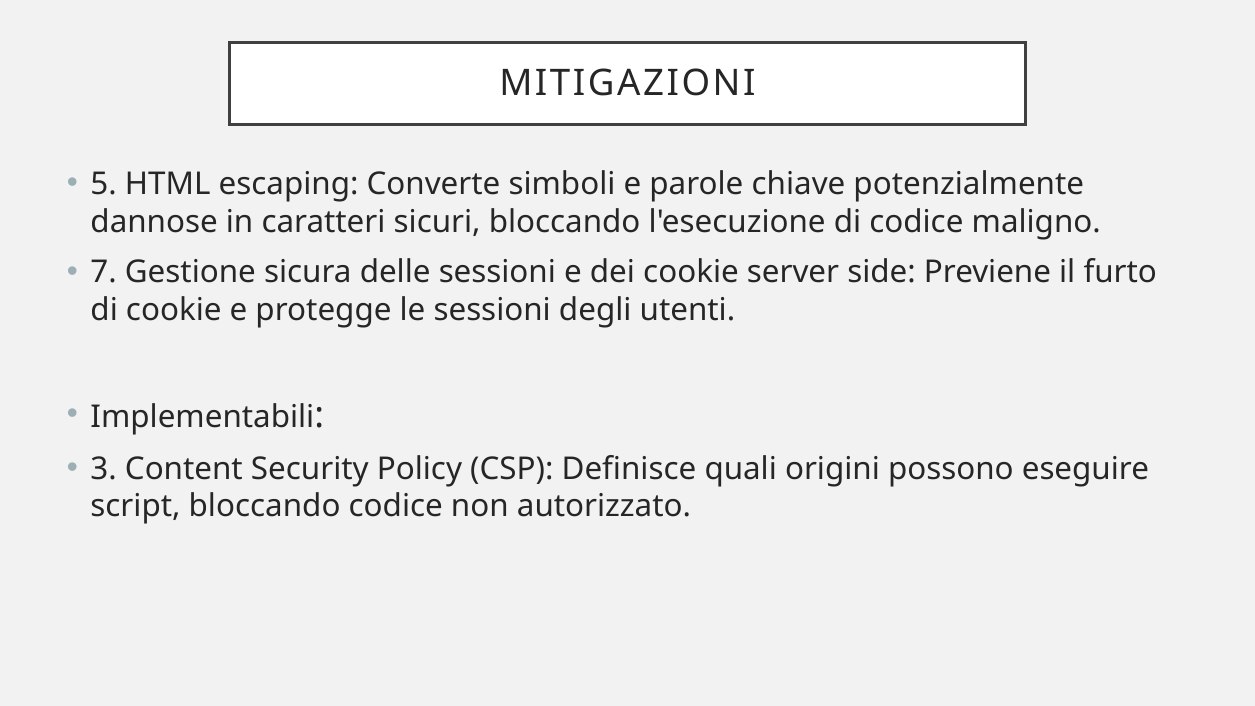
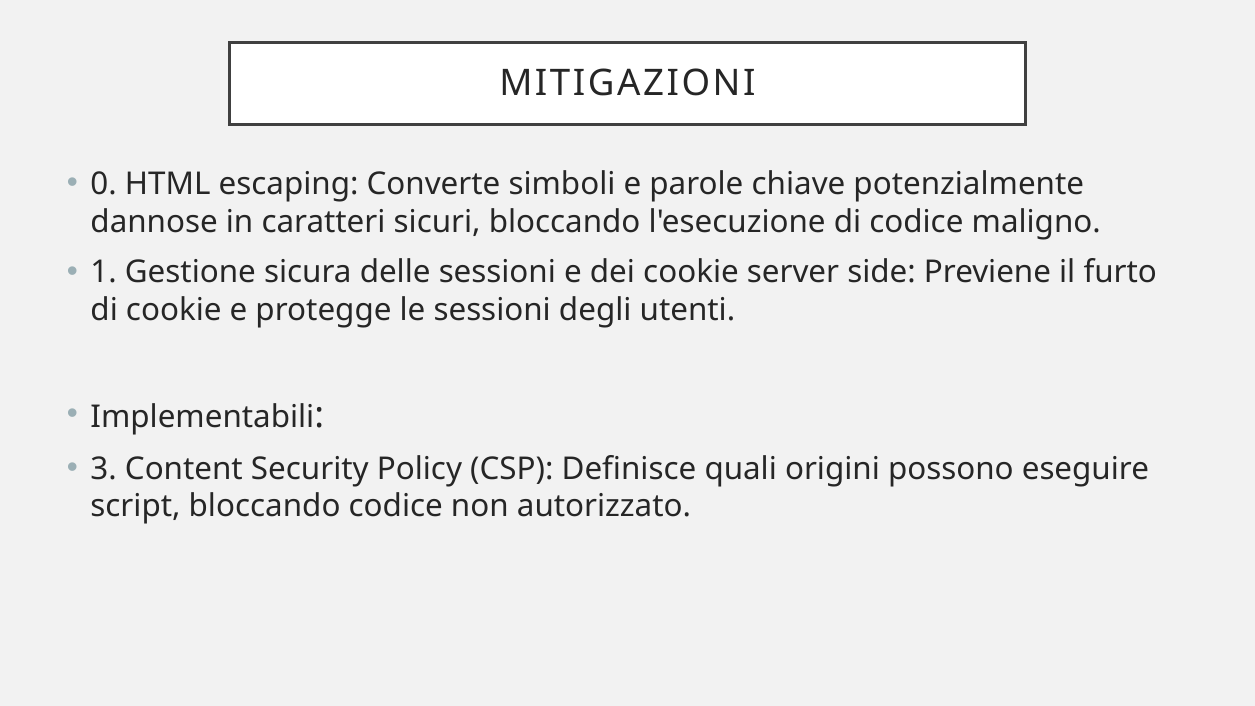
5: 5 -> 0 (104, 184)
7: 7 -> 1 (104, 273)
